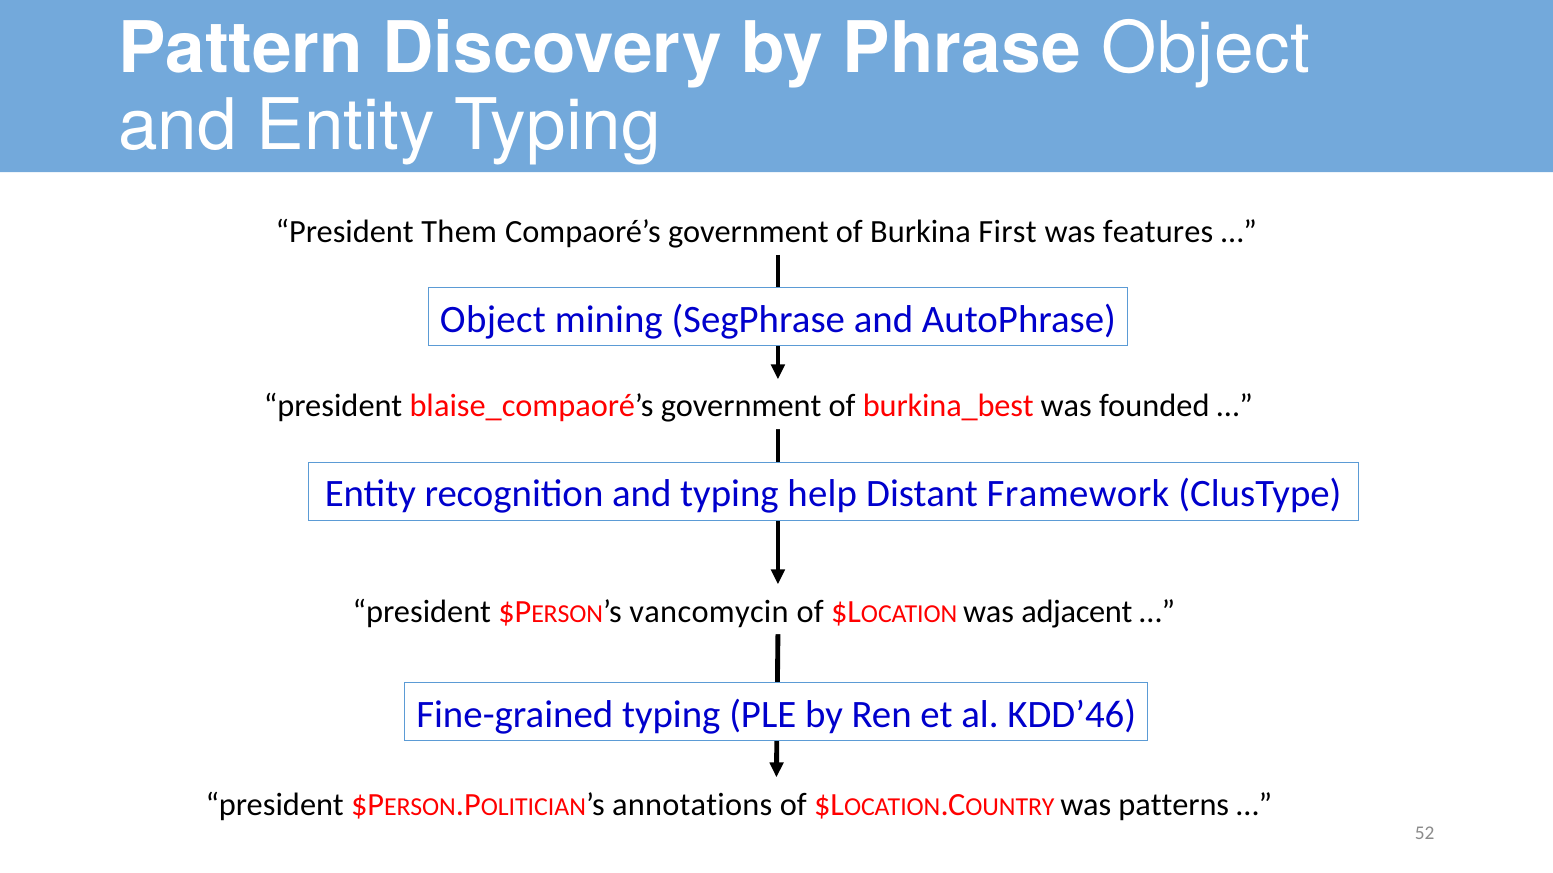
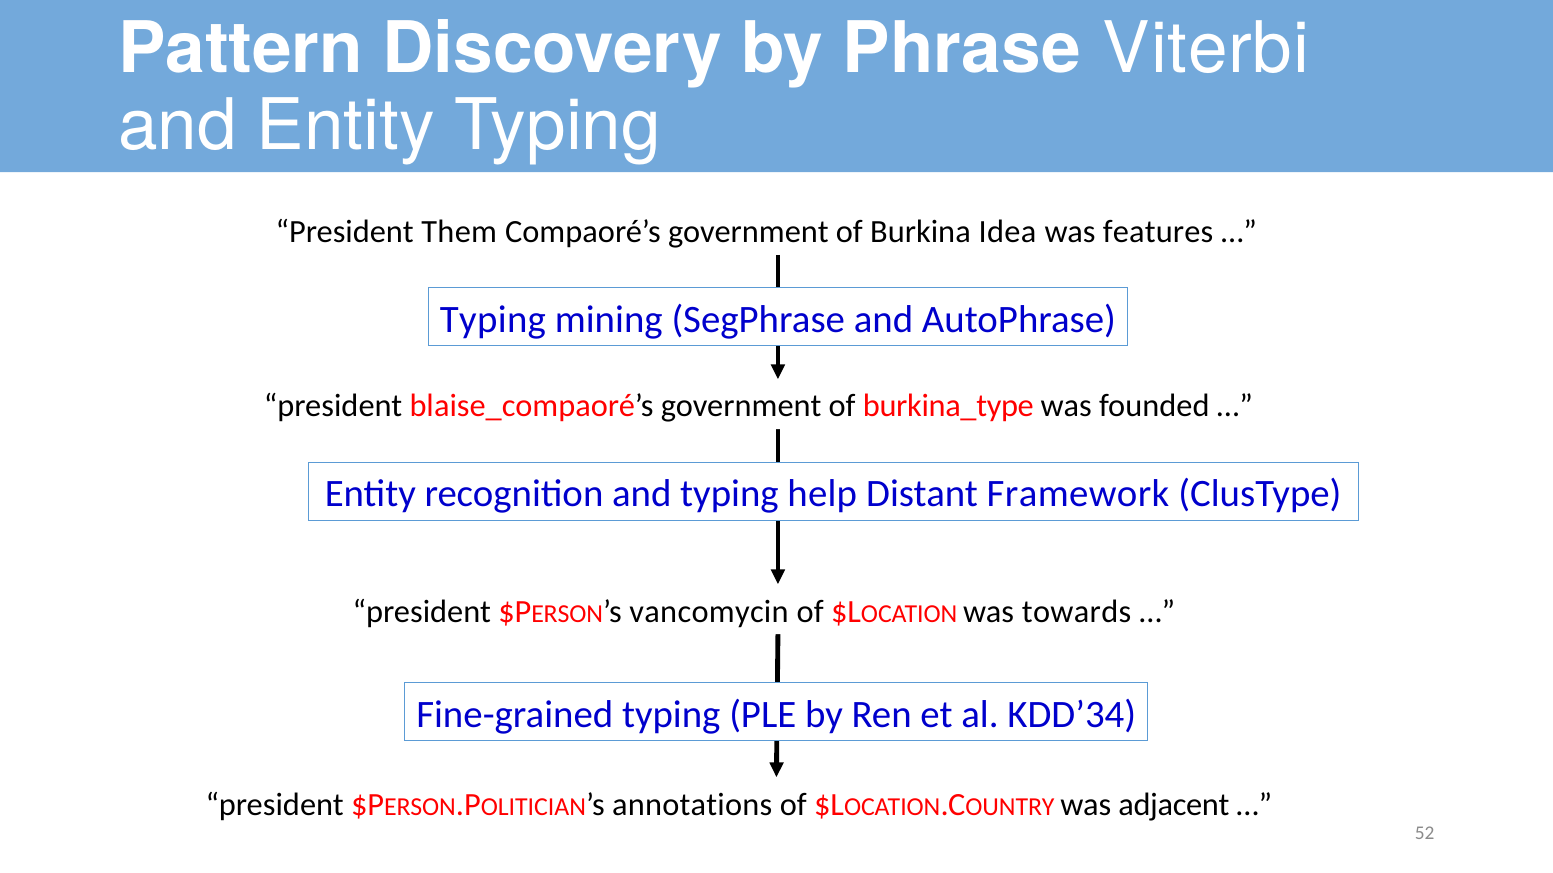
Phrase Object: Object -> Viterbi (1206, 49)
First: First -> Idea (1008, 232)
Object: Object -> Typing (493, 320)
burkina_best: burkina_best -> burkina_type (948, 407)
adjacent: adjacent -> towards (1077, 612)
KDD’46: KDD’46 -> KDD’34 (1072, 715)
patterns: patterns -> adjacent (1174, 805)
